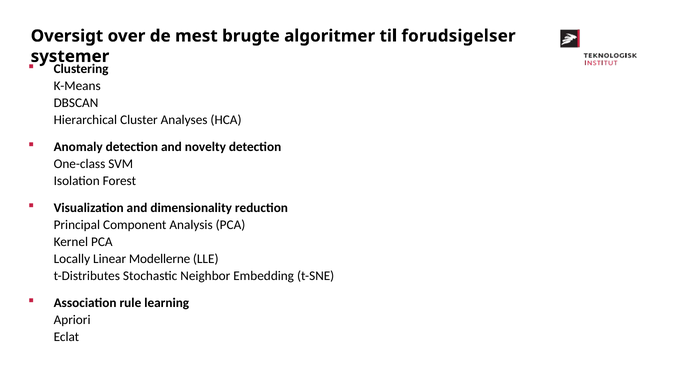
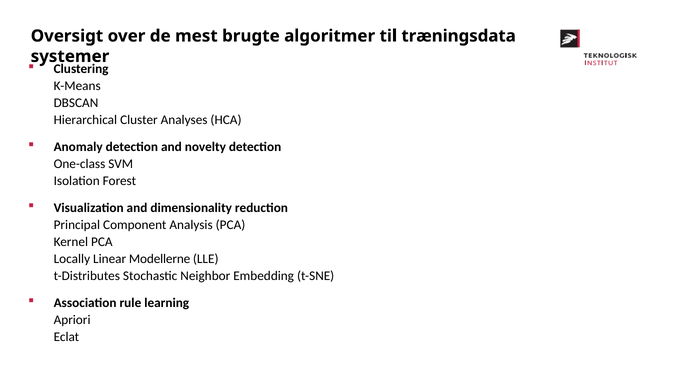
forudsigelser: forudsigelser -> træningsdata (459, 36)
